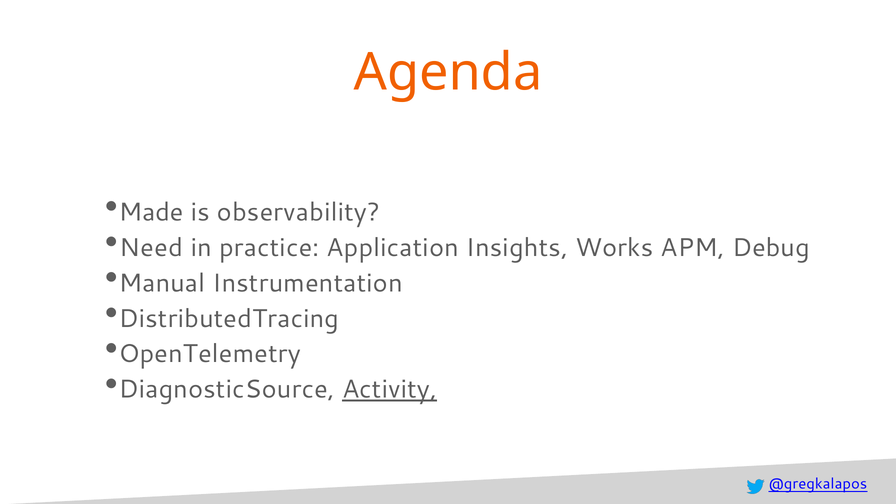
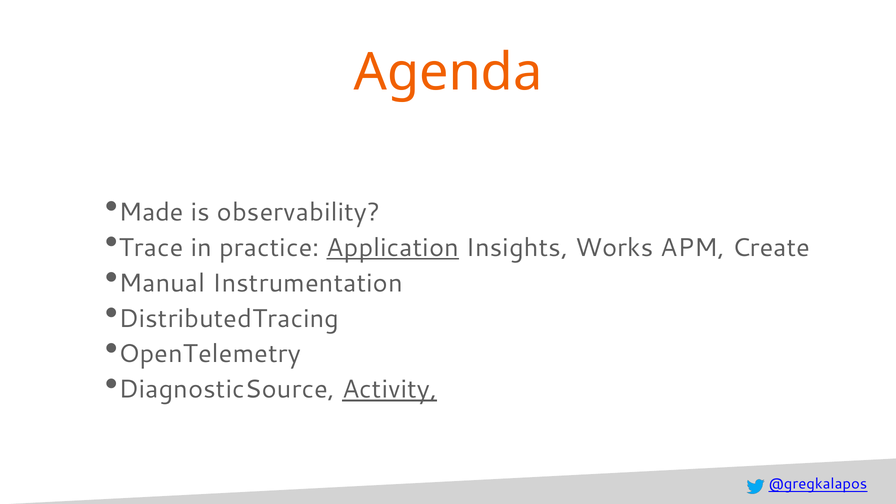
Need: Need -> Trace (151, 248)
Application underline: none -> present (393, 248)
Debug: Debug -> Create (771, 248)
